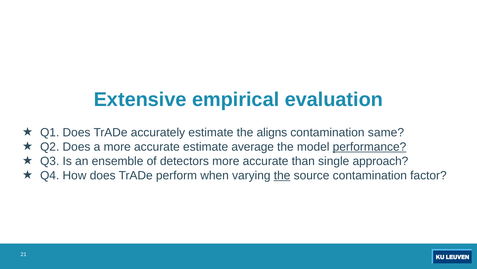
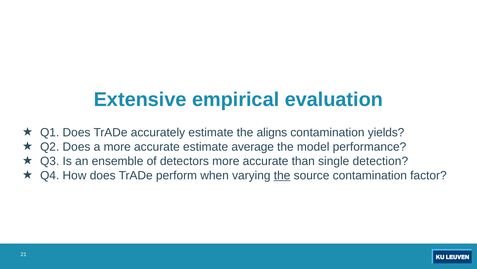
same: same -> yields (386, 132)
performance underline: present -> none (370, 147)
approach: approach -> detection (380, 161)
